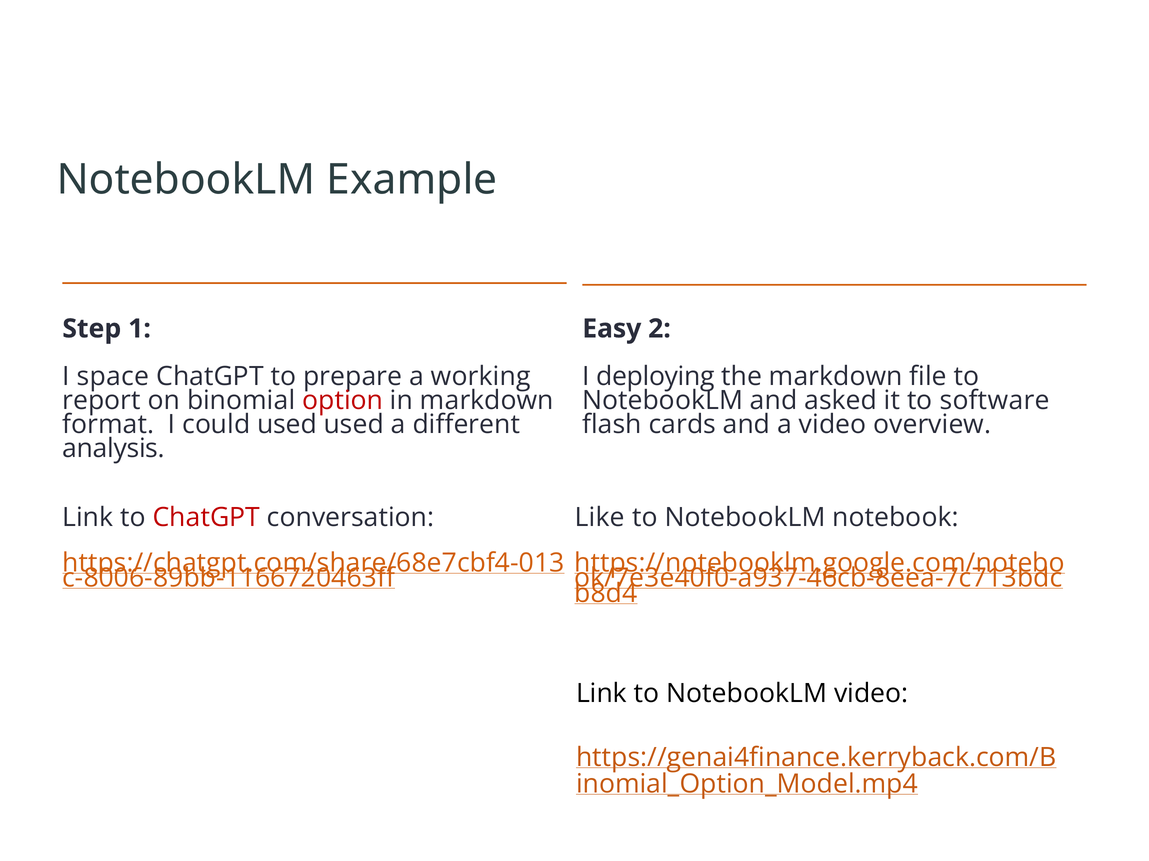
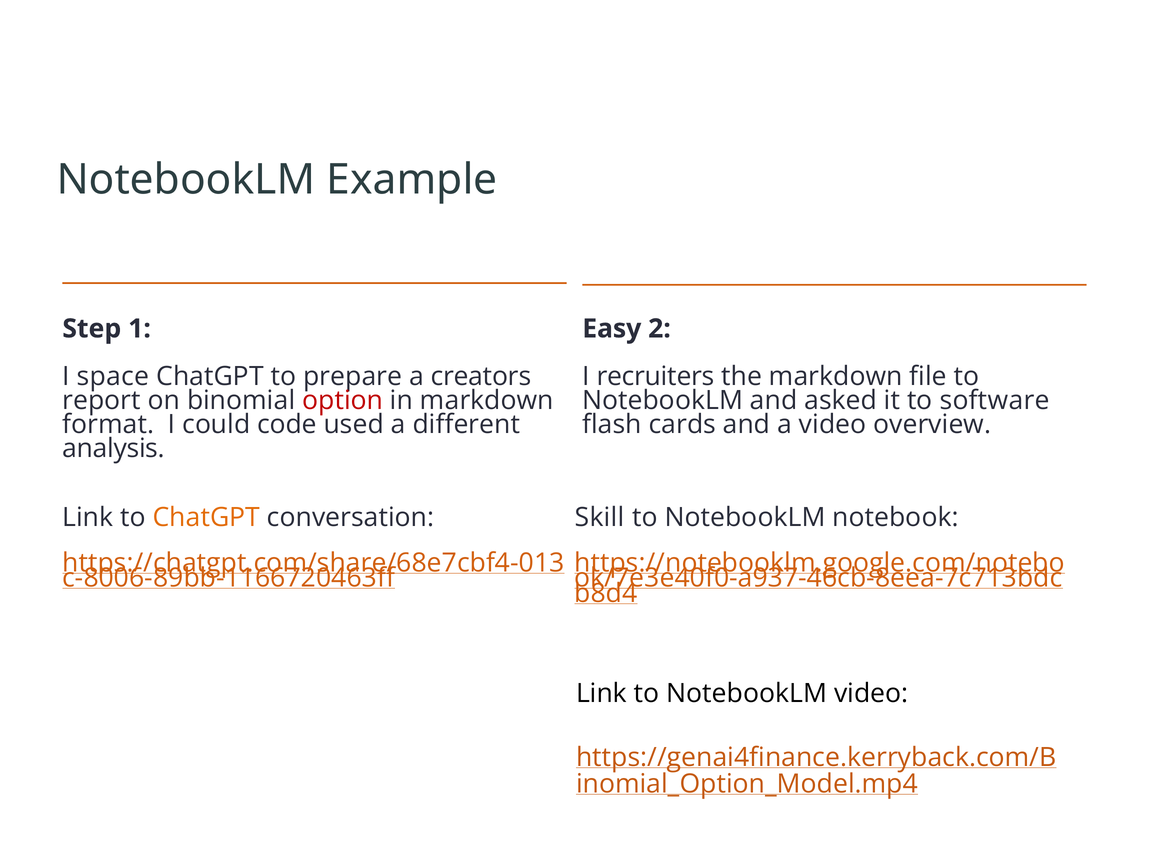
working: working -> creators (481, 377)
deploying: deploying -> recruiters (656, 377)
could used: used -> code (287, 425)
ChatGPT colour: red -> orange (206, 518)
Like: Like -> Skill (600, 518)
